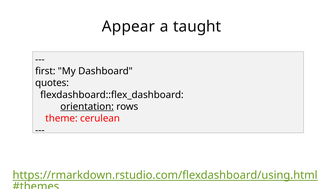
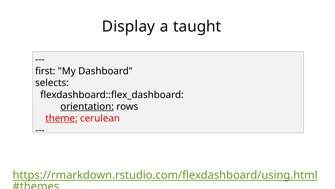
Appear: Appear -> Display (129, 26)
quotes: quotes -> selects (52, 83)
theme underline: none -> present (61, 118)
